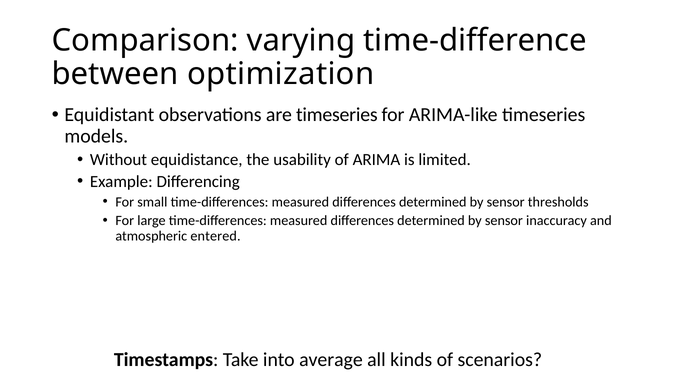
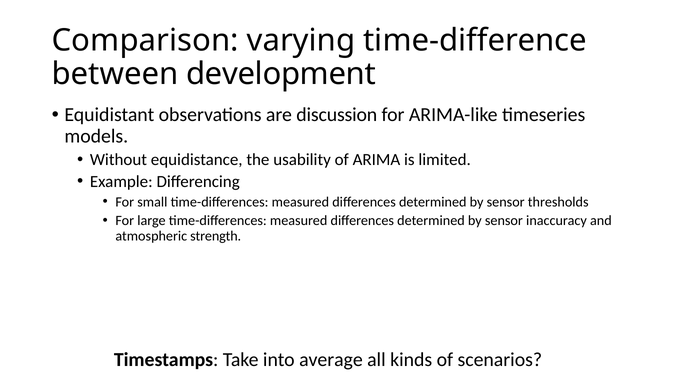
optimization: optimization -> development (281, 74)
are timeseries: timeseries -> discussion (337, 115)
entered: entered -> strength (216, 236)
